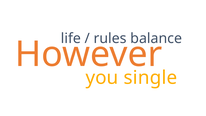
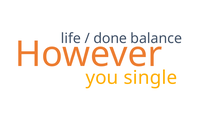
rules: rules -> done (110, 38)
